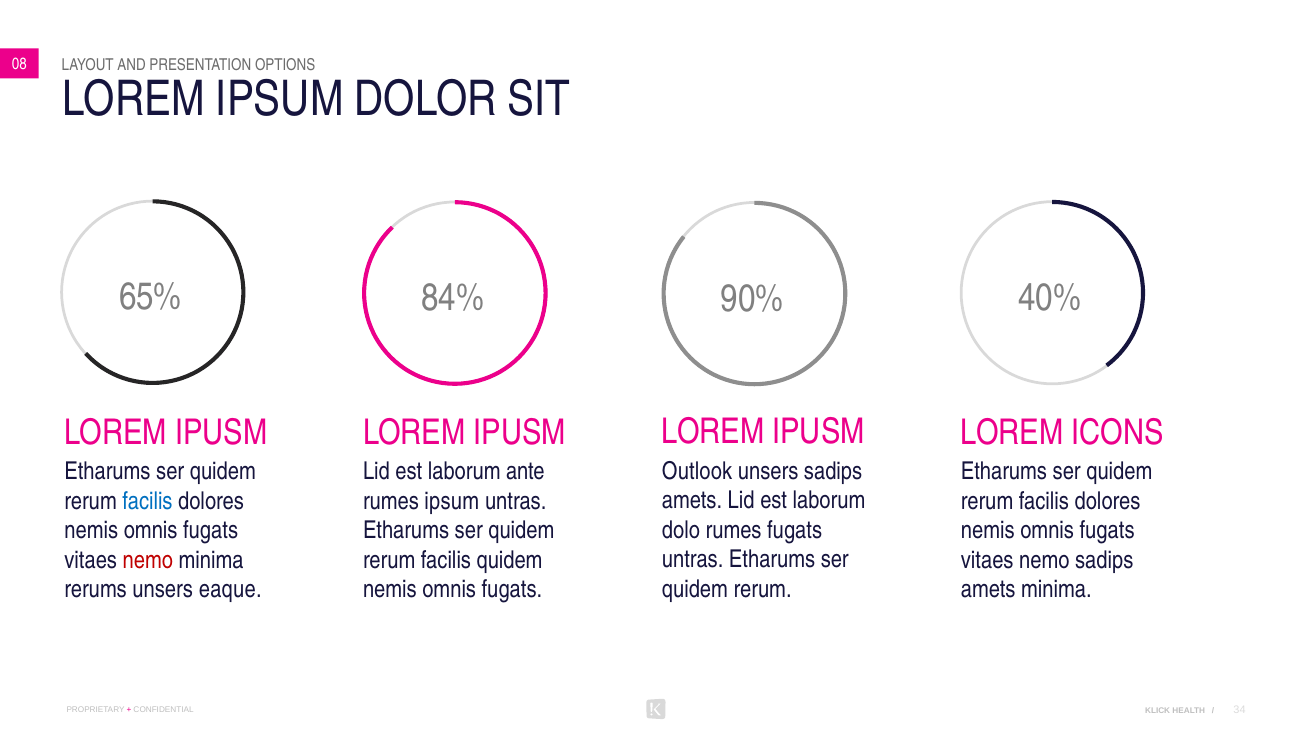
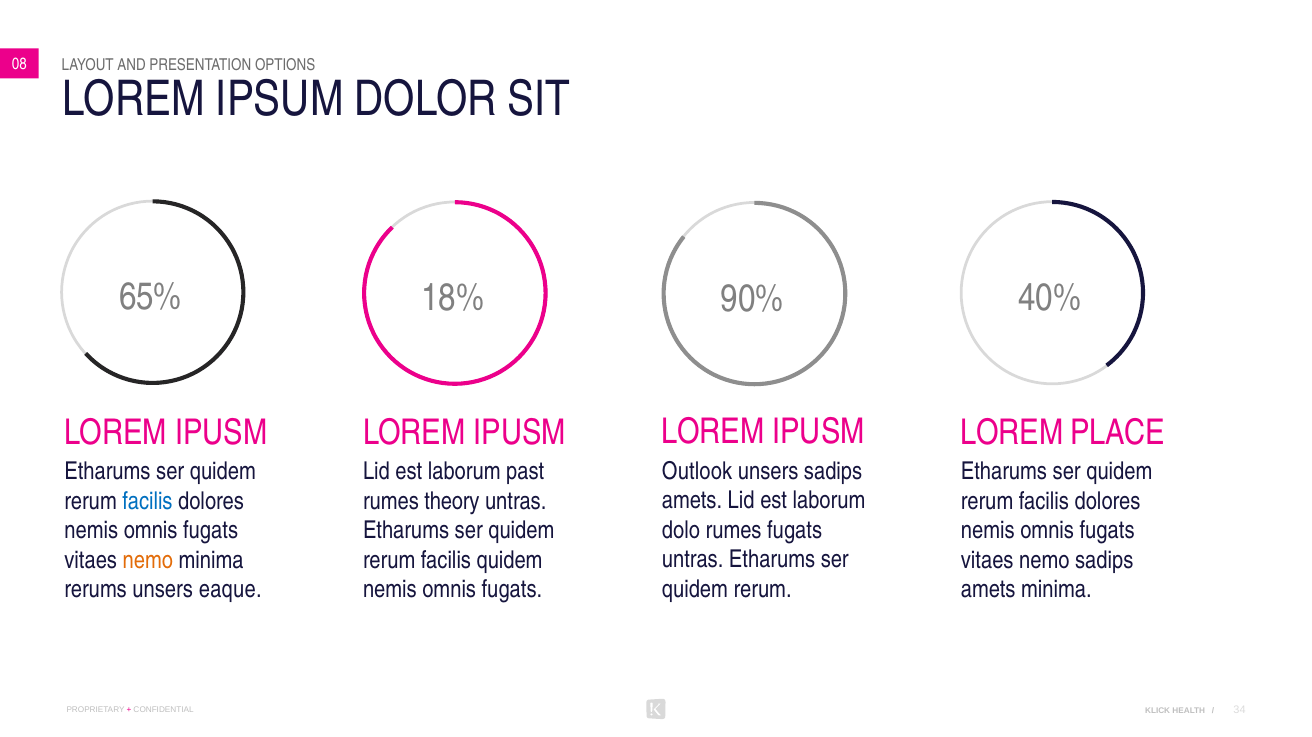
84%: 84% -> 18% (453, 298)
ICONS: ICONS -> PLACE (1118, 433)
ante: ante -> past (525, 472)
rumes ipsum: ipsum -> theory (452, 502)
nemo colour: red -> orange (148, 561)
